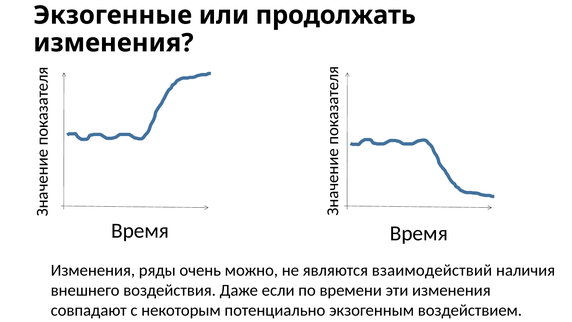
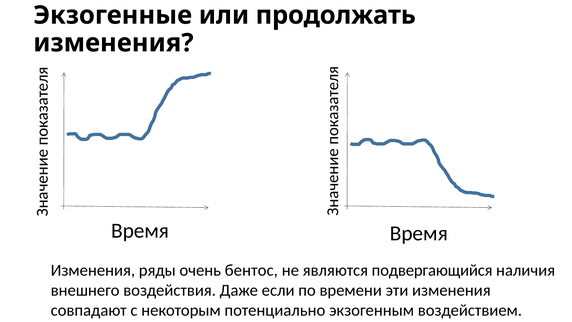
можно: можно -> бентос (251, 270)
взаимодействий: взаимодействий -> подвергающийся (432, 270)
